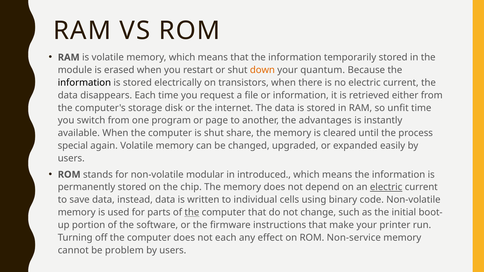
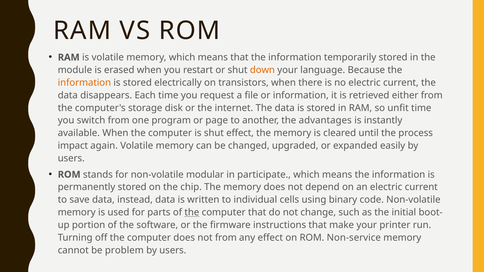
quantum: quantum -> language (323, 70)
information colour: black -> orange (84, 83)
shut share: share -> effect (240, 133)
special: special -> impact (73, 146)
introduced: introduced -> participate (264, 175)
electric underline: present -> none (386, 187)
not each: each -> from (226, 238)
